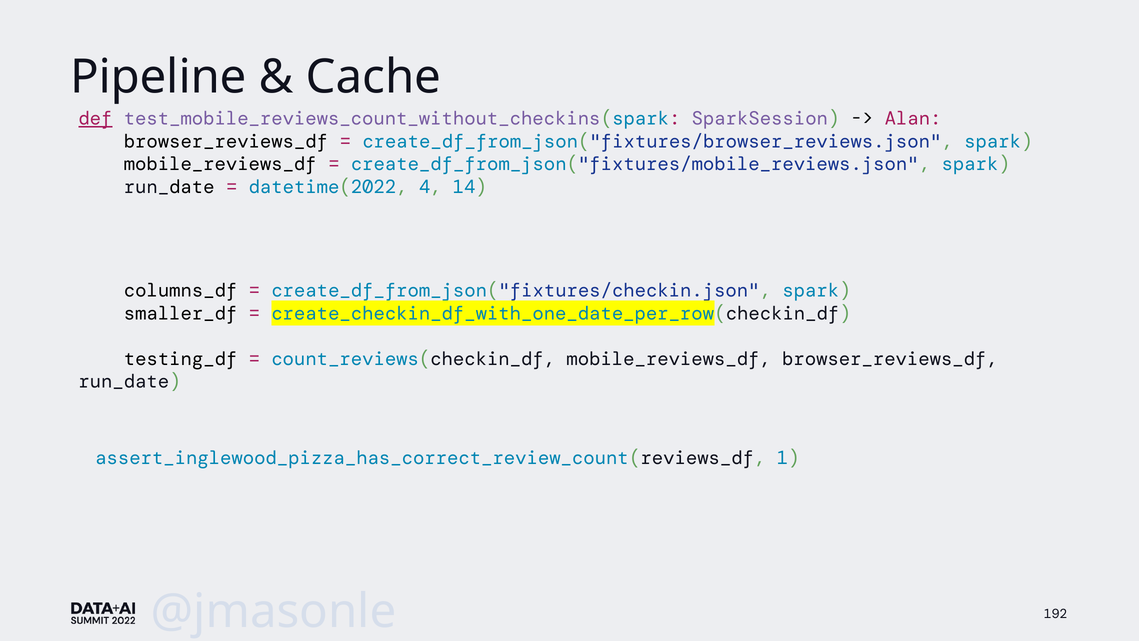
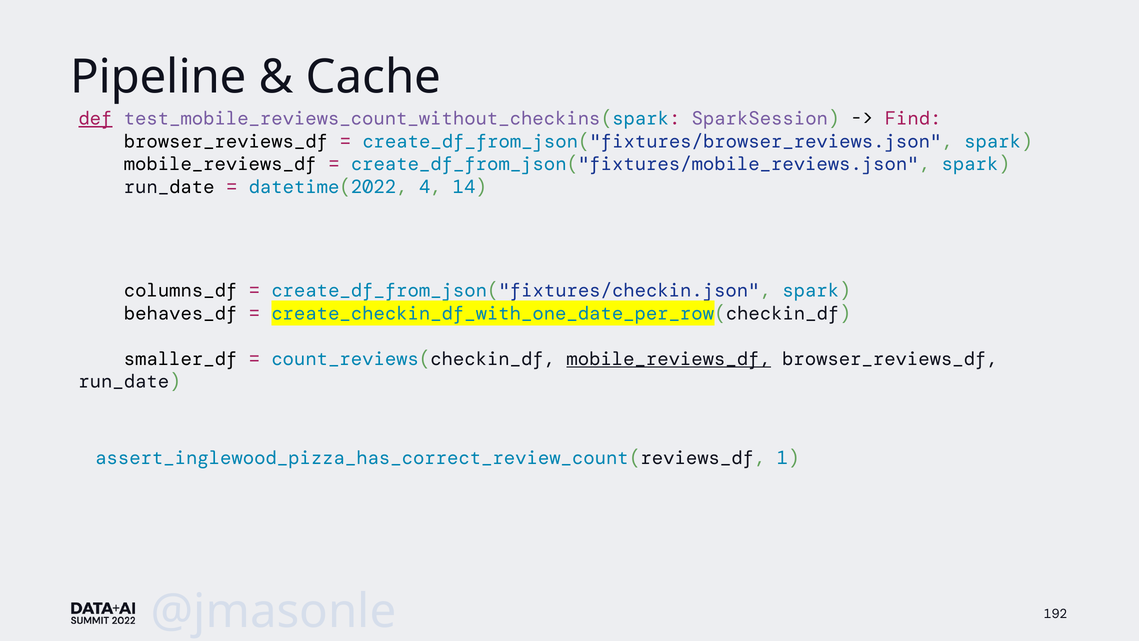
Alan: Alan -> Find (913, 119)
smaller_df: smaller_df -> behaves_df (181, 313)
testing_df: testing_df -> smaller_df (181, 359)
mobile_reviews_df underline: none -> present (669, 359)
